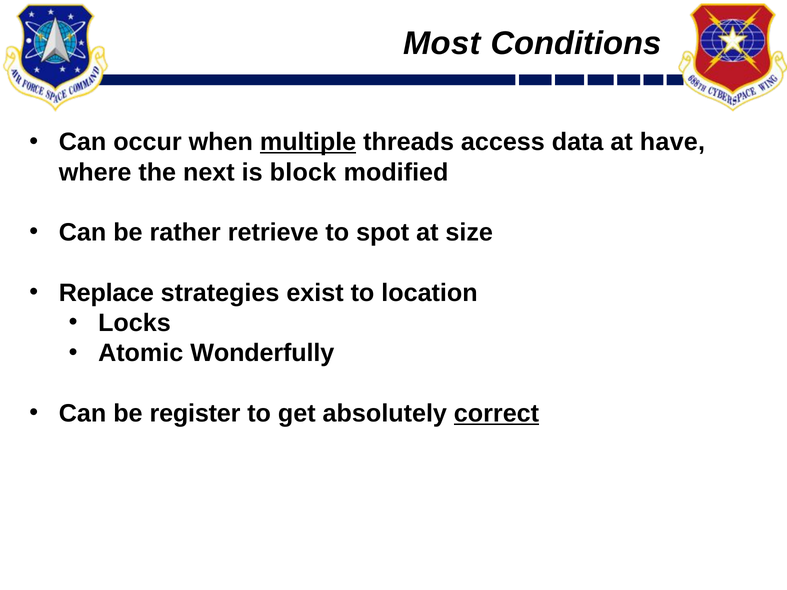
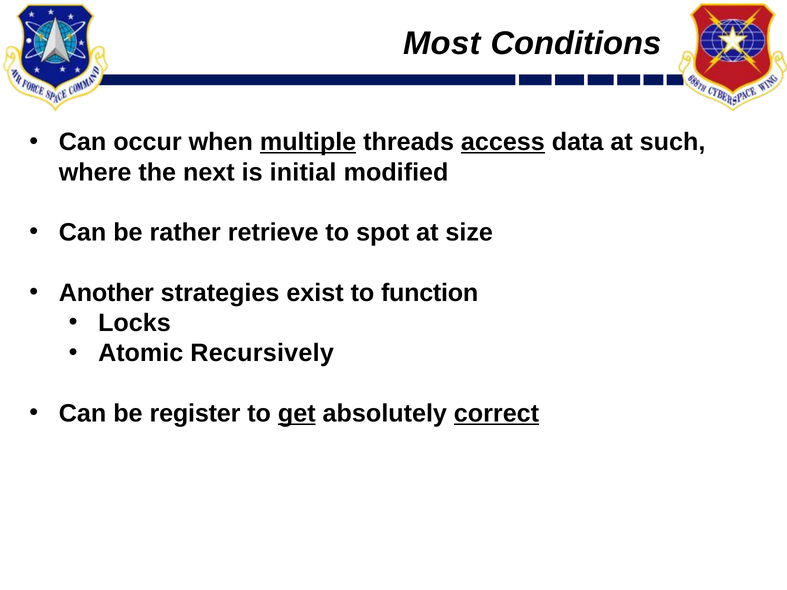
access underline: none -> present (503, 142)
have: have -> such (673, 142)
block: block -> initial (303, 172)
Replace: Replace -> Another (106, 293)
location: location -> function (430, 293)
Wonderfully: Wonderfully -> Recursively (262, 353)
get underline: none -> present (297, 414)
